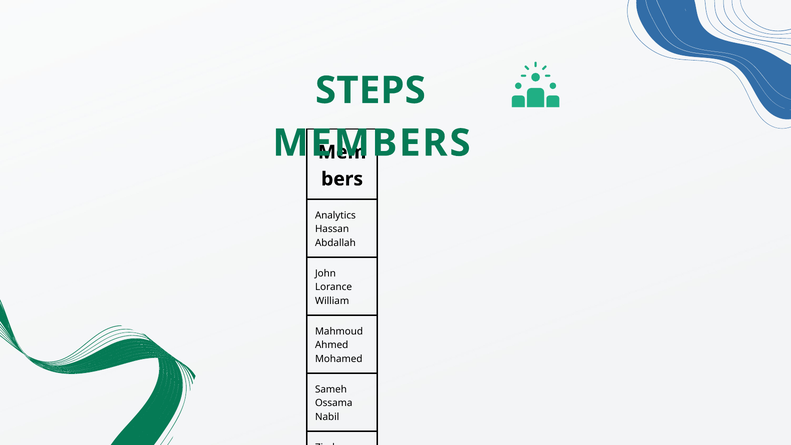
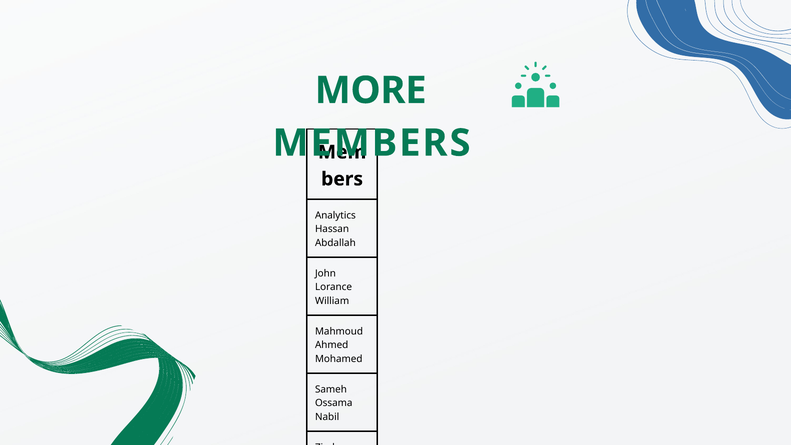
STEPS: STEPS -> MORE (371, 90)
